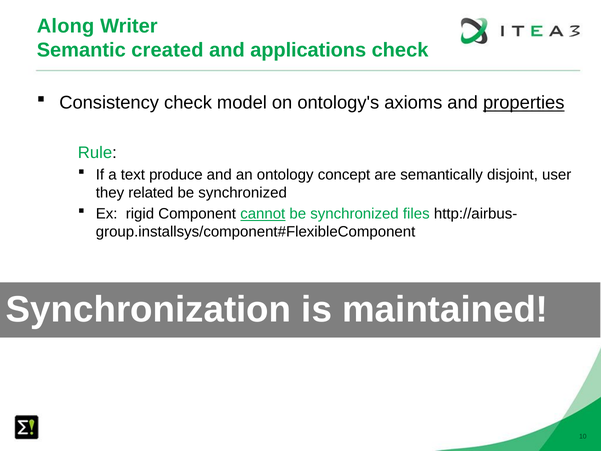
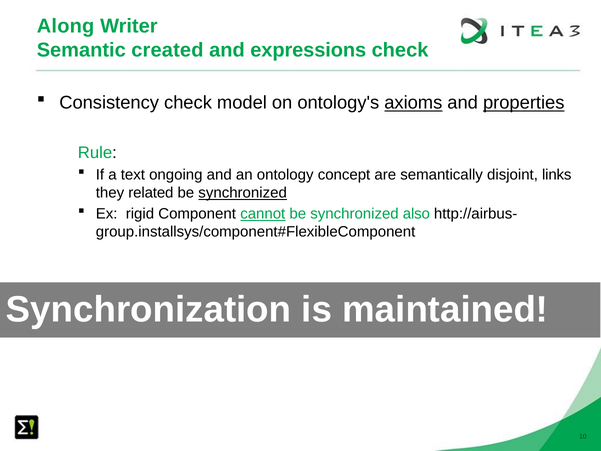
applications: applications -> expressions (308, 50)
axioms underline: none -> present (413, 103)
produce: produce -> ongoing (176, 175)
user: user -> links (557, 175)
synchronized underline: none -> present (243, 193)
files: files -> also (416, 214)
